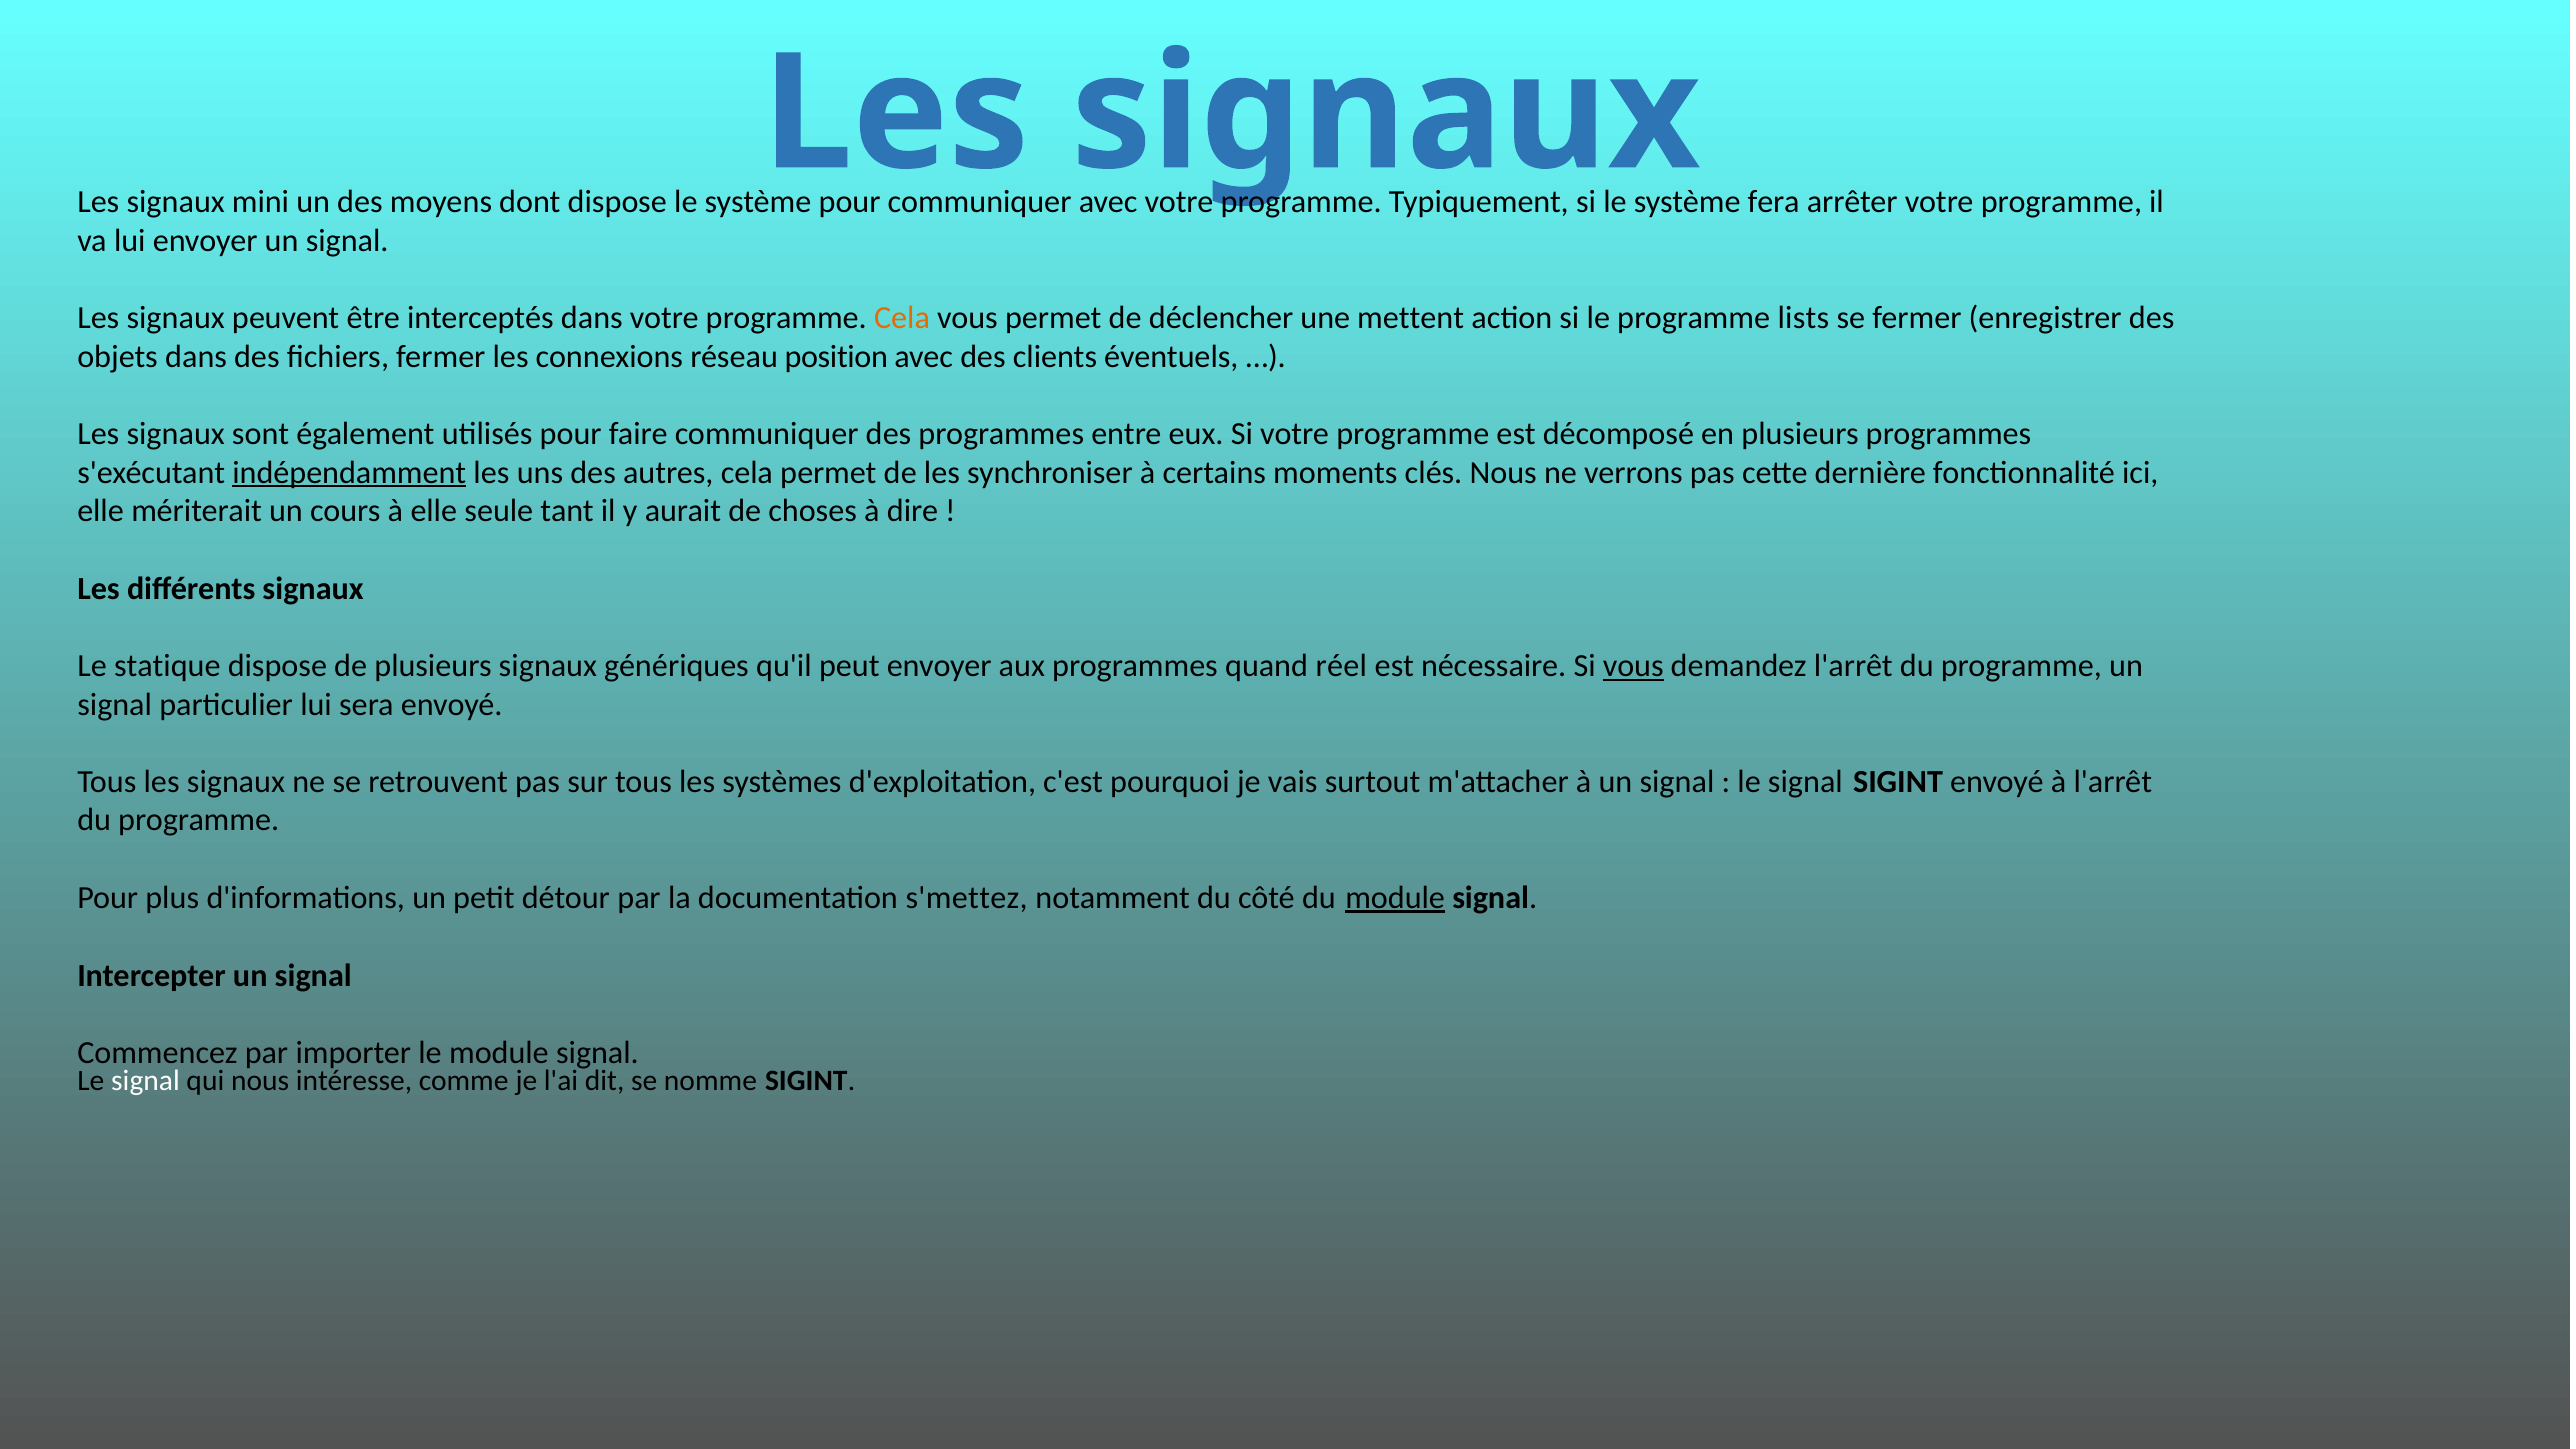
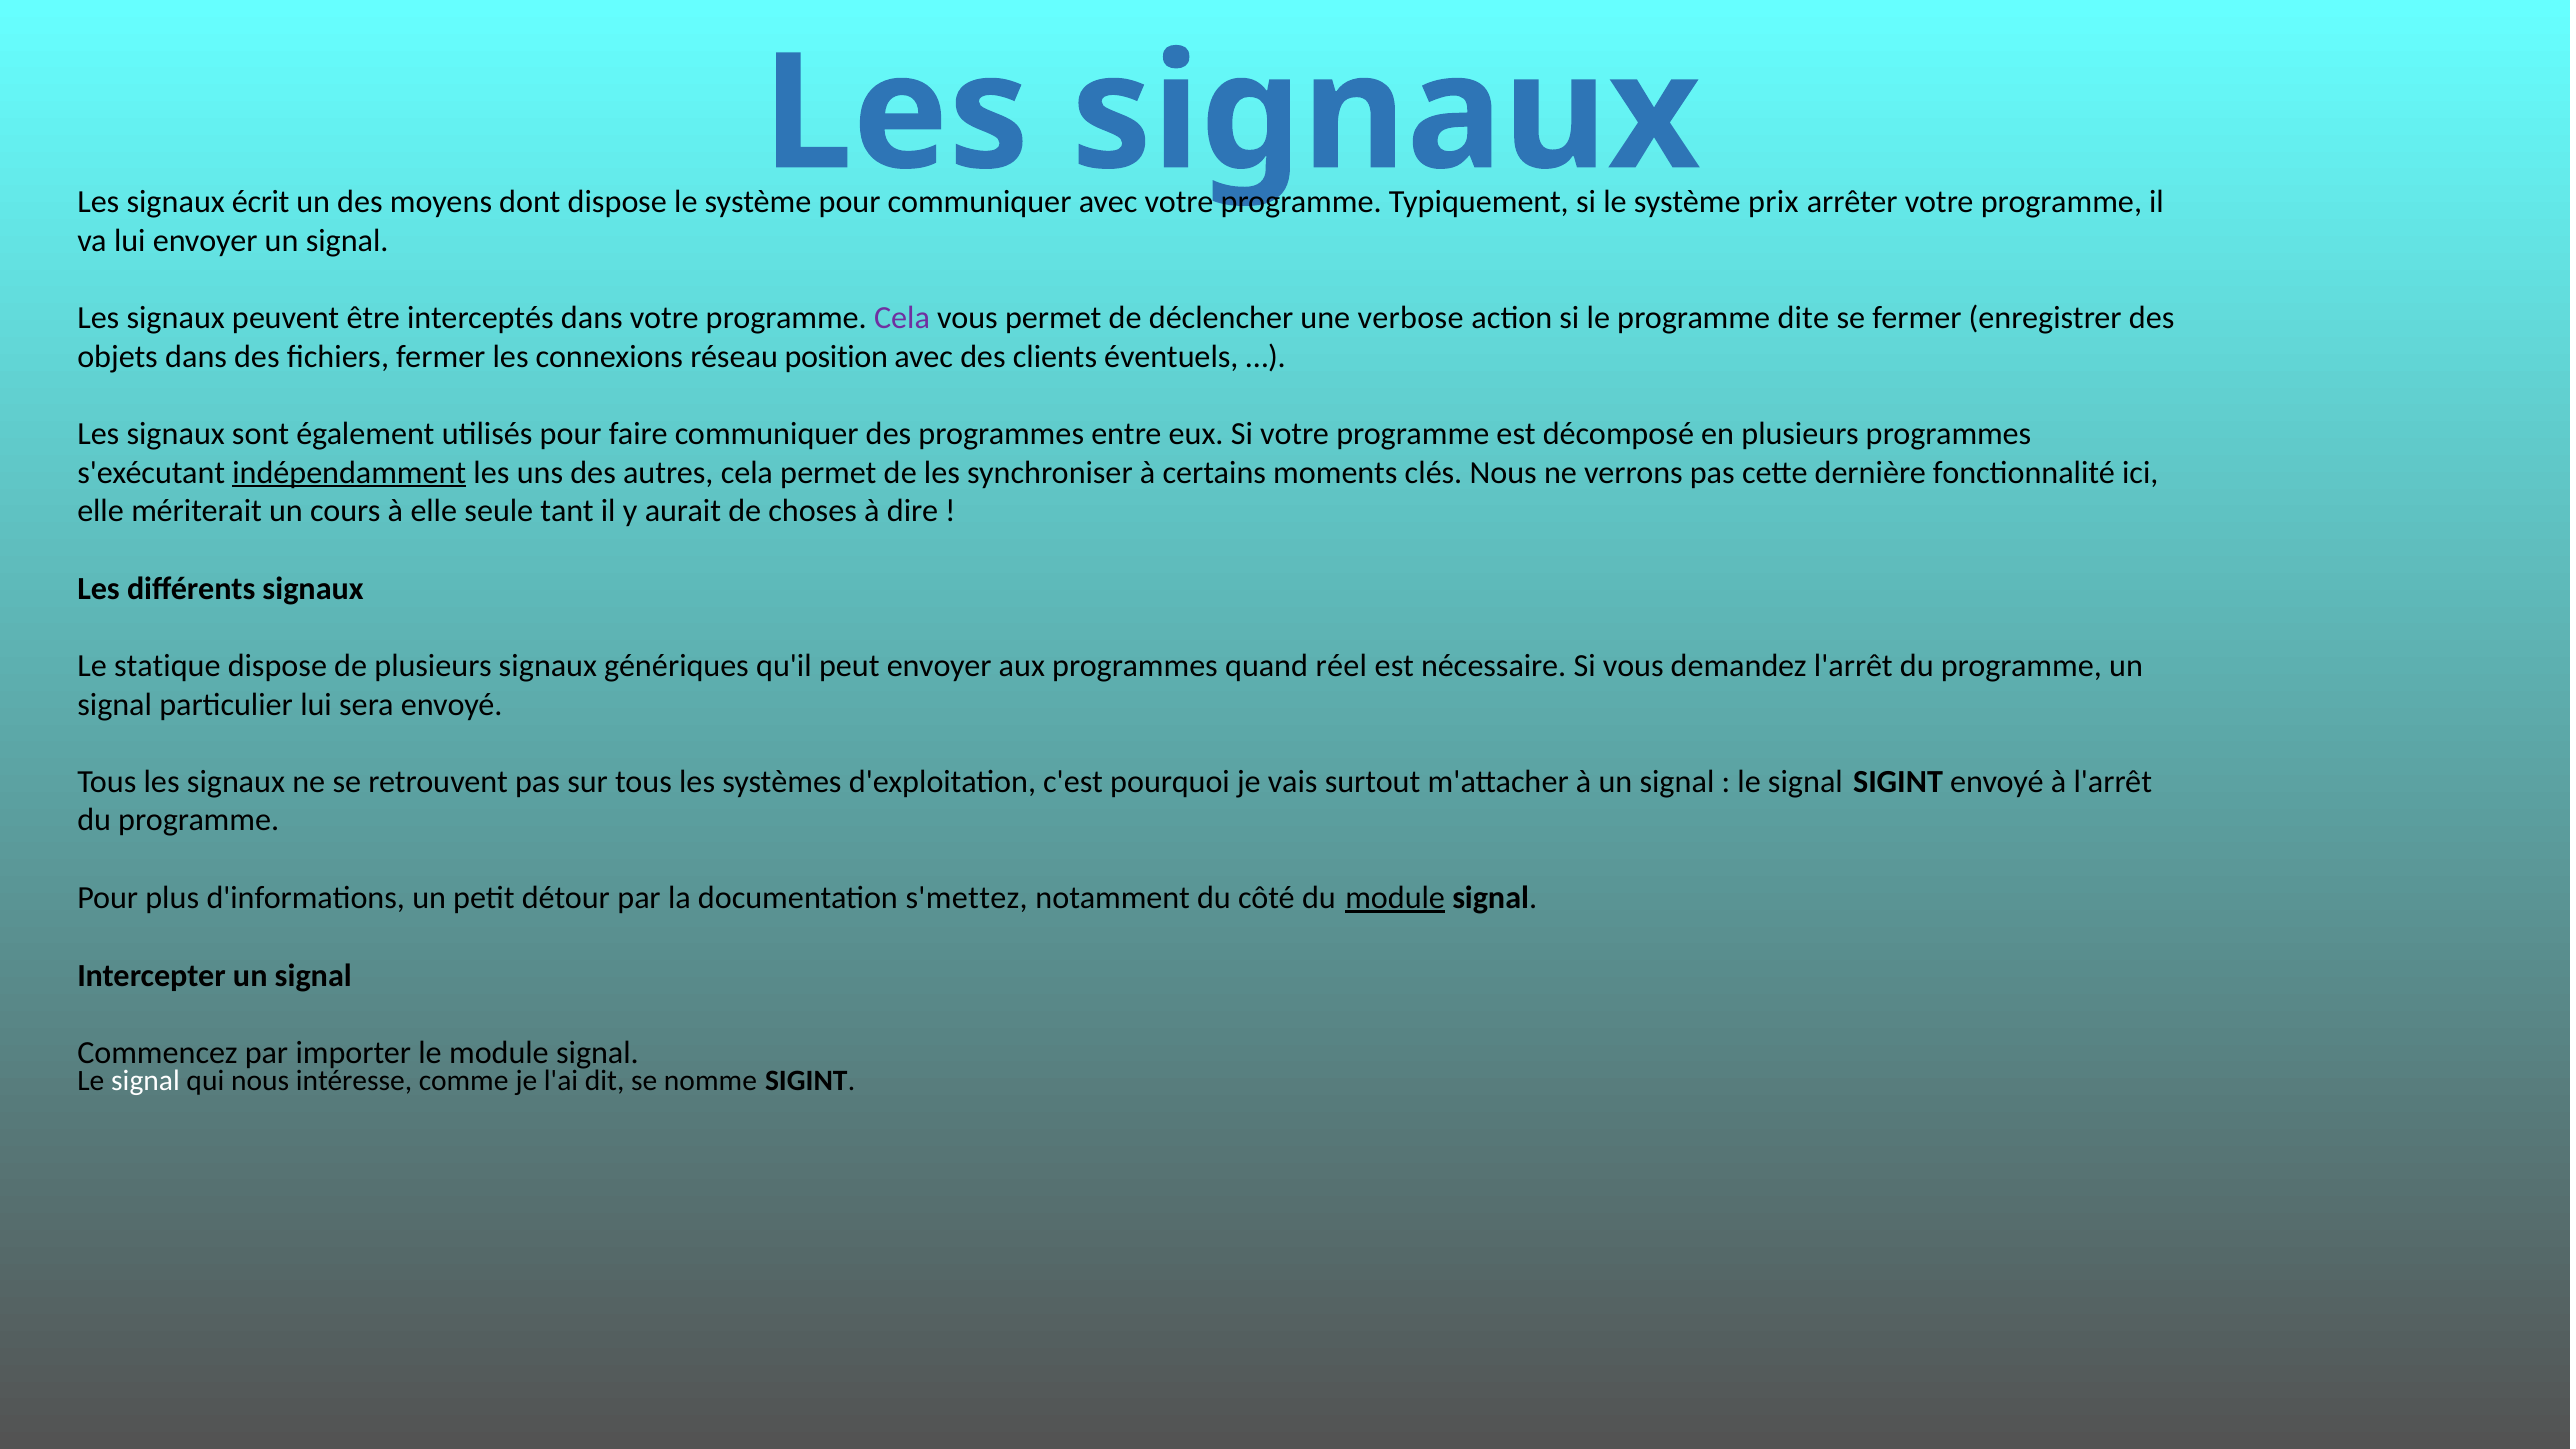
mini: mini -> écrit (261, 202)
fera: fera -> prix (1773, 202)
Cela colour: orange -> purple (902, 318)
mettent: mettent -> verbose (1411, 318)
lists: lists -> dite (1803, 318)
vous underline: present -> none (1633, 666)
